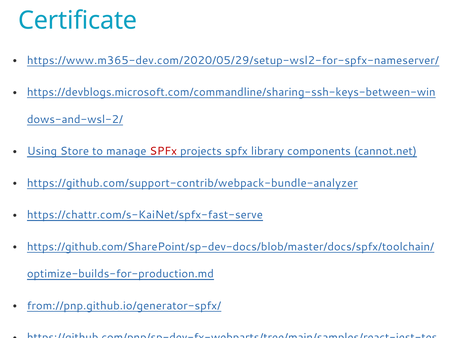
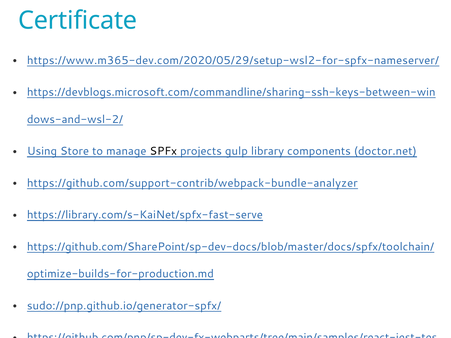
SPFx colour: red -> black (163, 151)
projects spfx: spfx -> gulp (236, 151)
cannot.net: cannot.net -> doctor.net (385, 151)
https://chattr.com/s-KaiNet/spfx-fast-serve: https://chattr.com/s-KaiNet/spfx-fast-serve -> https://library.com/s-KaiNet/spfx-fast-serve (145, 215)
from://pnp.github.io/generator-spfx/: from://pnp.github.io/generator-spfx/ -> sudo://pnp.github.io/generator-spfx/ (124, 306)
